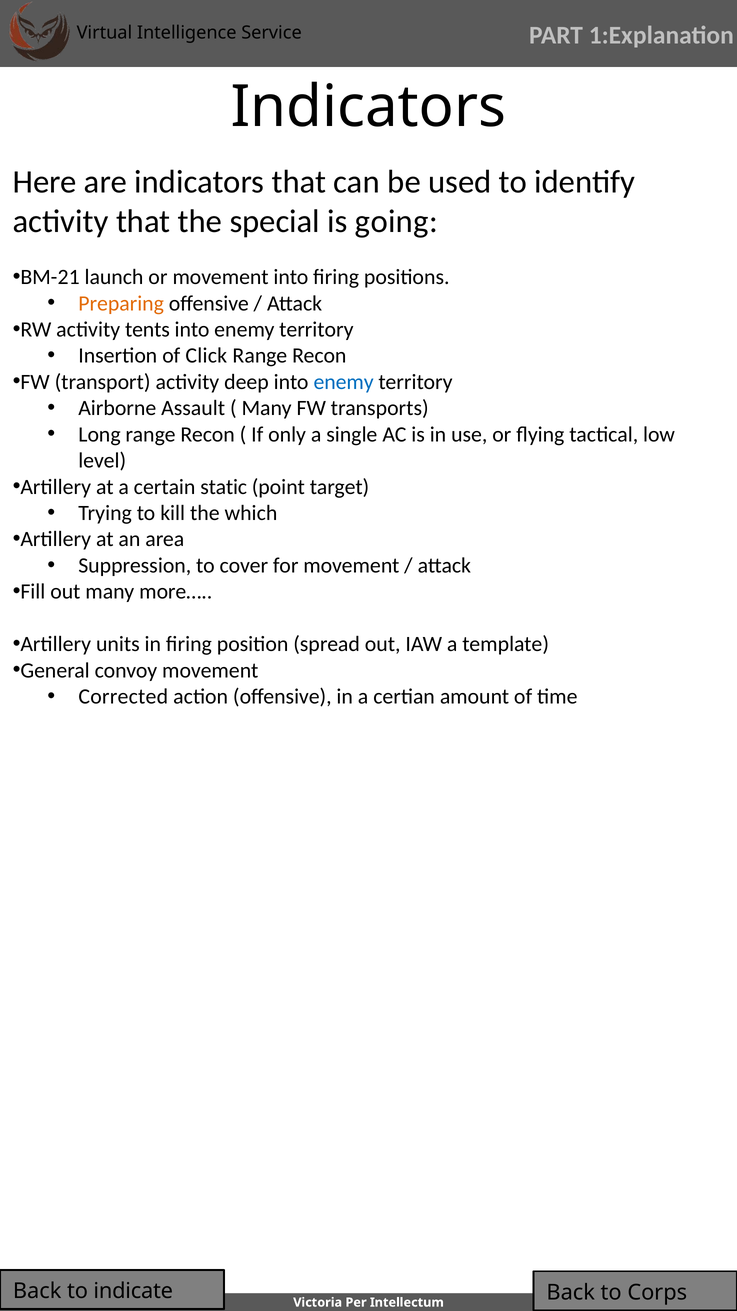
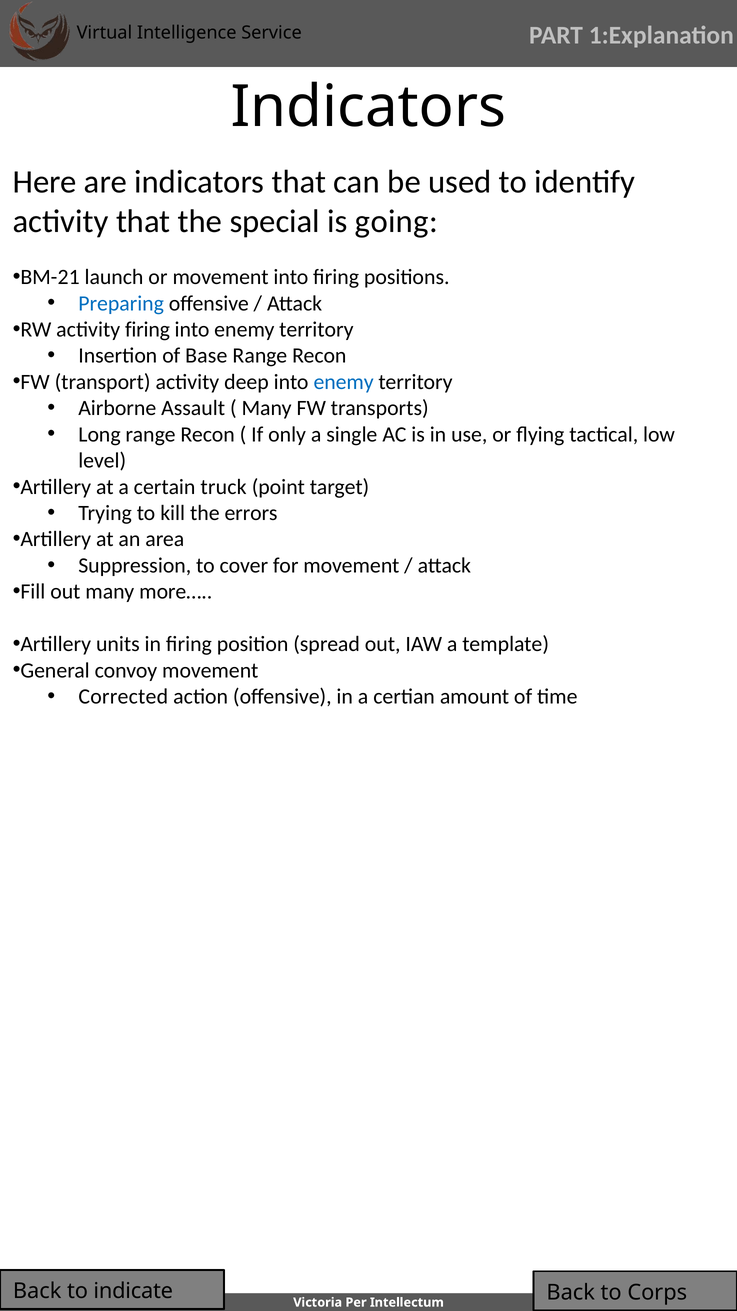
Preparing colour: orange -> blue (121, 303)
activity tents: tents -> firing (147, 329)
Click: Click -> Base (206, 356)
static: static -> truck (224, 487)
which: which -> errors (251, 513)
